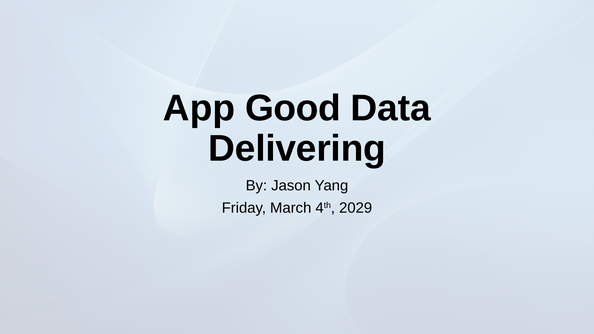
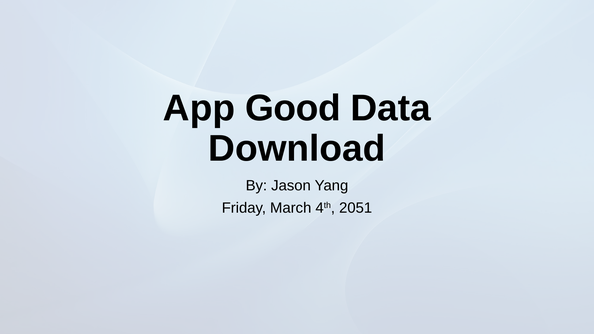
Delivering: Delivering -> Download (297, 148)
2029: 2029 -> 2051 (356, 208)
